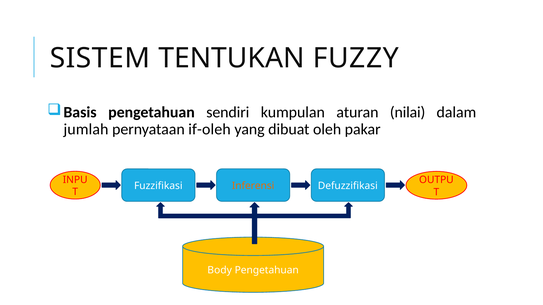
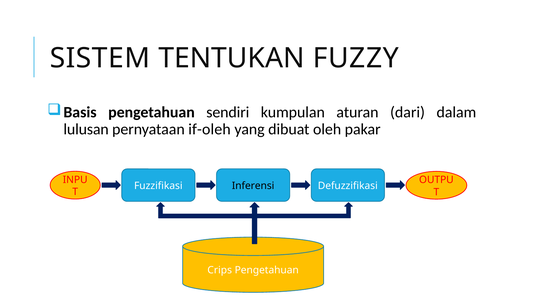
nilai: nilai -> dari (408, 112)
jumlah: jumlah -> lulusan (86, 129)
Inferensi colour: orange -> black (253, 186)
Body: Body -> Crips (220, 270)
